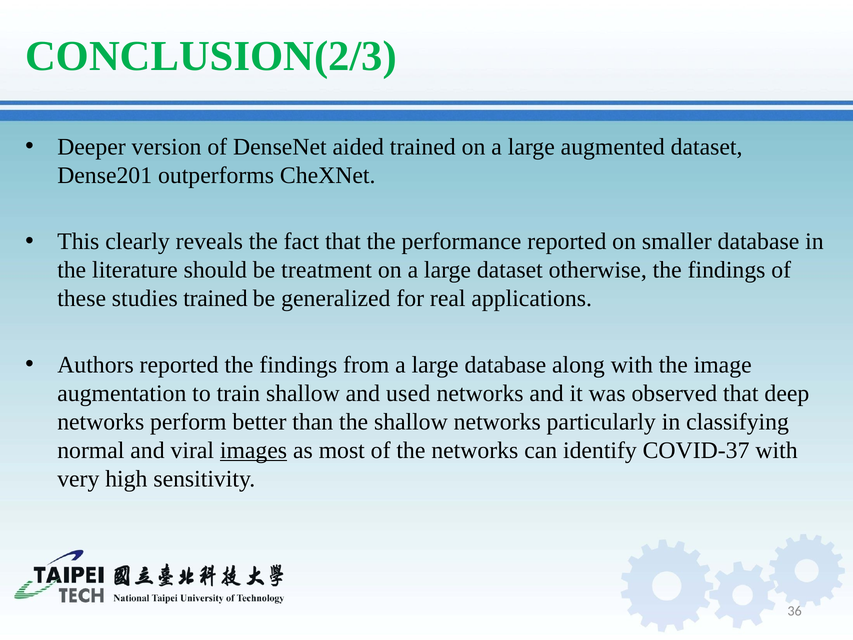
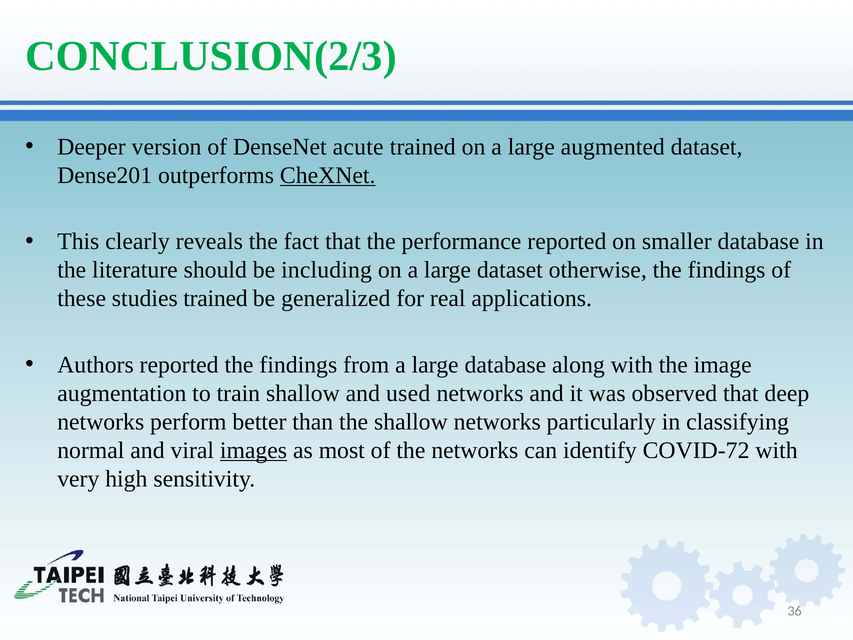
aided: aided -> acute (358, 147)
CheXNet underline: none -> present (328, 175)
treatment: treatment -> including (327, 270)
COVID-37: COVID-37 -> COVID-72 (696, 450)
